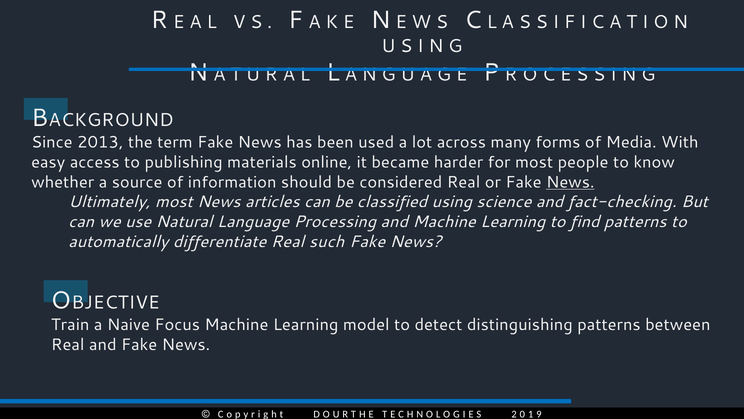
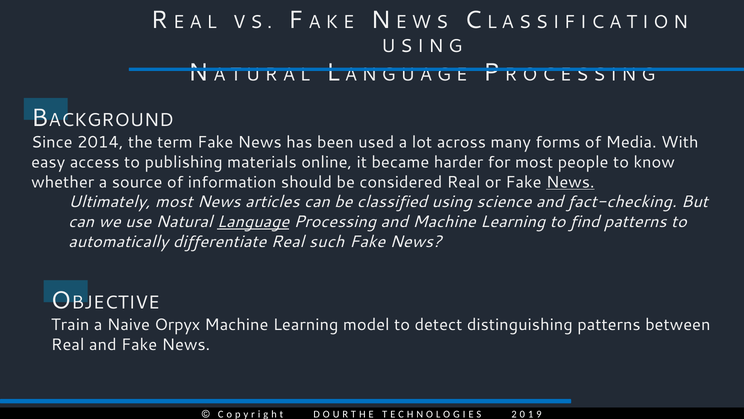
2013: 2013 -> 2014 (100, 142)
Language underline: none -> present (253, 222)
Focus: Focus -> Orpyx (177, 324)
